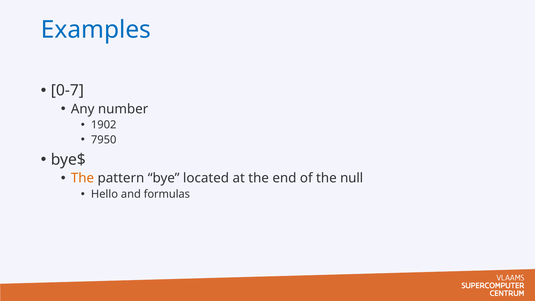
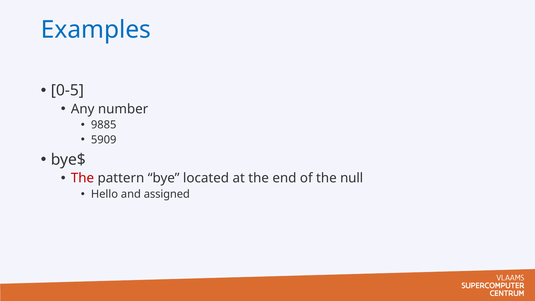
0-7: 0-7 -> 0-5 (67, 90)
1902: 1902 -> 9885 (104, 125)
7950: 7950 -> 5909 (104, 140)
The colour: orange -> red (82, 178)
formulas: formulas -> assigned (167, 194)
